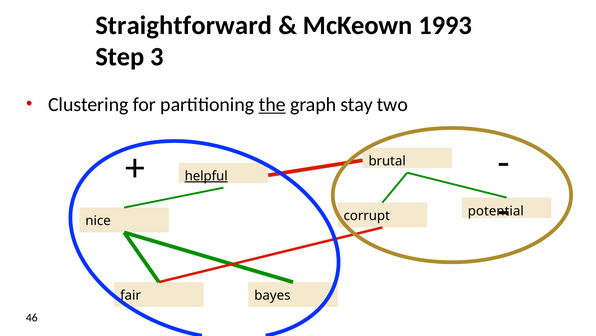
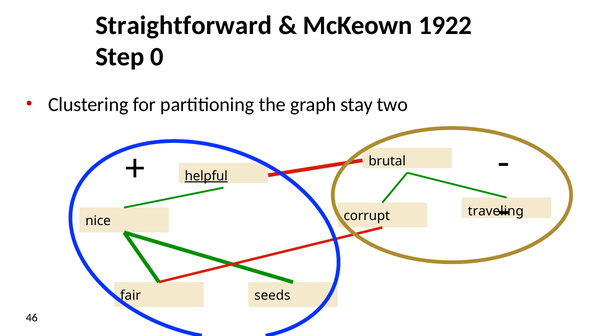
1993: 1993 -> 1922 (445, 25)
3: 3 -> 0 (157, 57)
the underline: present -> none (272, 104)
potential: potential -> traveling (496, 211)
bayes: bayes -> seeds (272, 295)
